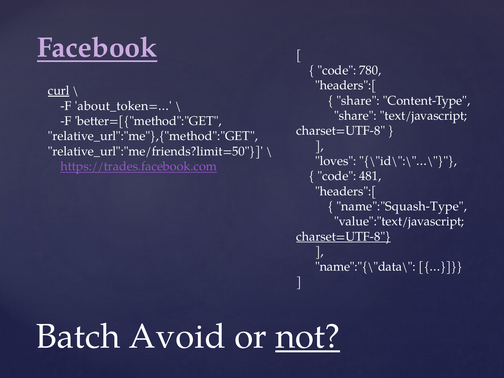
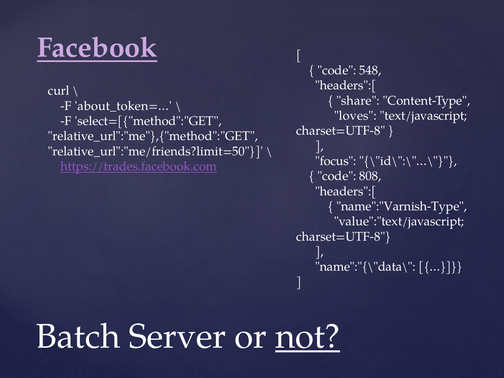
780: 780 -> 548 (370, 70)
curl underline: present -> none (59, 91)
share: share -> loves (355, 116)
better=[{"method":"GET: better=[{"method":"GET -> select=[{"method":"GET (148, 121)
loves: loves -> focus (336, 161)
481: 481 -> 808 (370, 176)
name":"Squash-Type: name":"Squash-Type -> name":"Varnish-Type (402, 206)
charset=UTF-8 underline: present -> none (343, 237)
Avoid: Avoid -> Server (177, 337)
